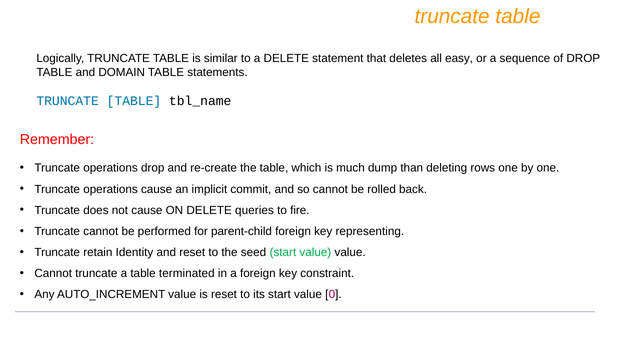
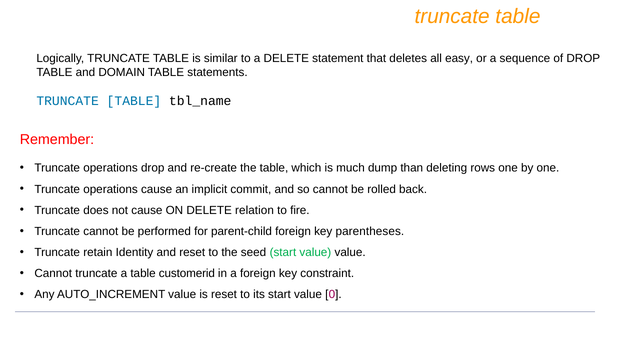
queries: queries -> relation (254, 210)
representing: representing -> parentheses (370, 231)
terminated: terminated -> customerid (187, 273)
